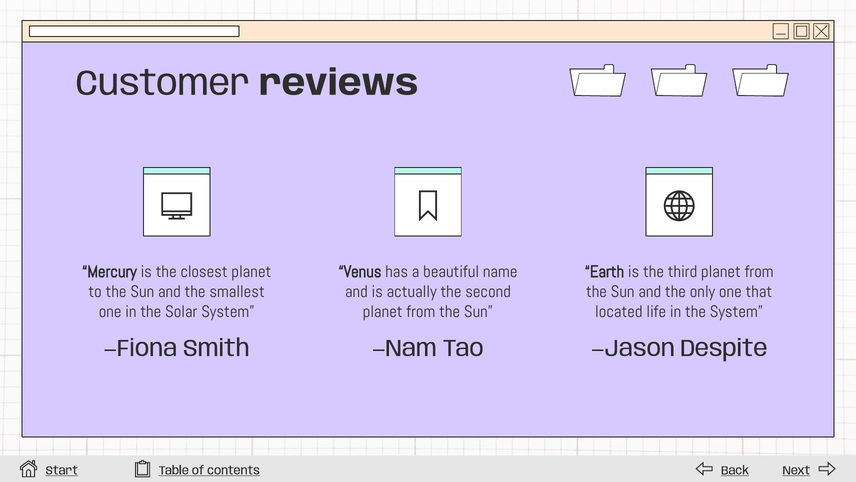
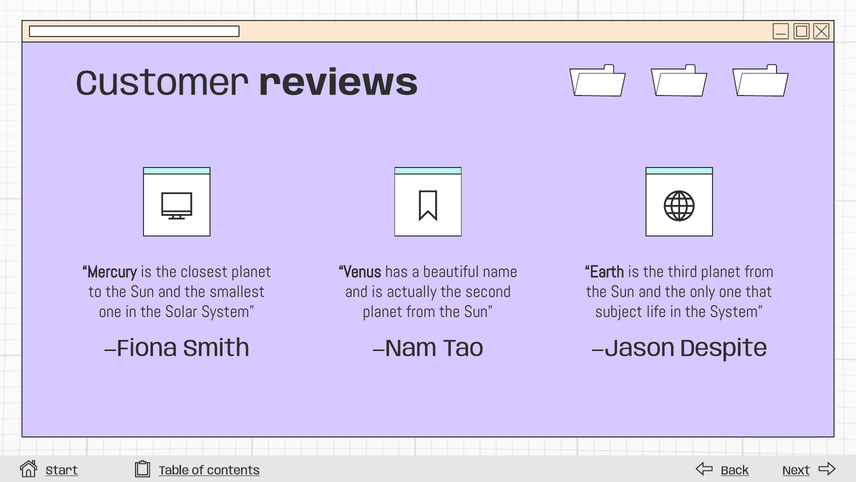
located: located -> subject (619, 311)
